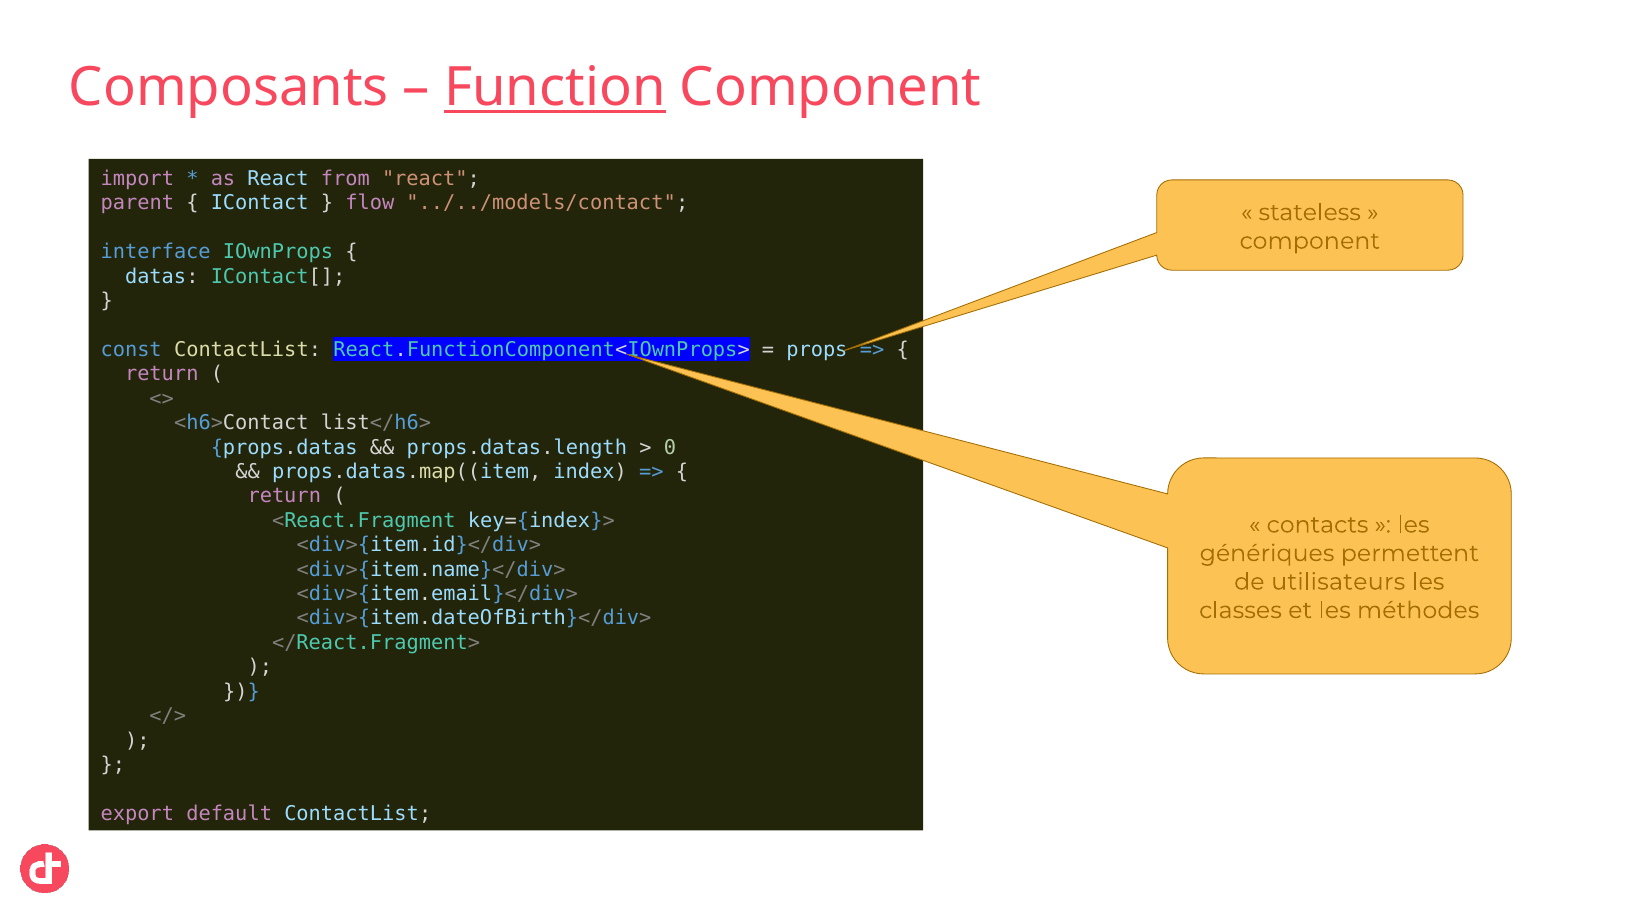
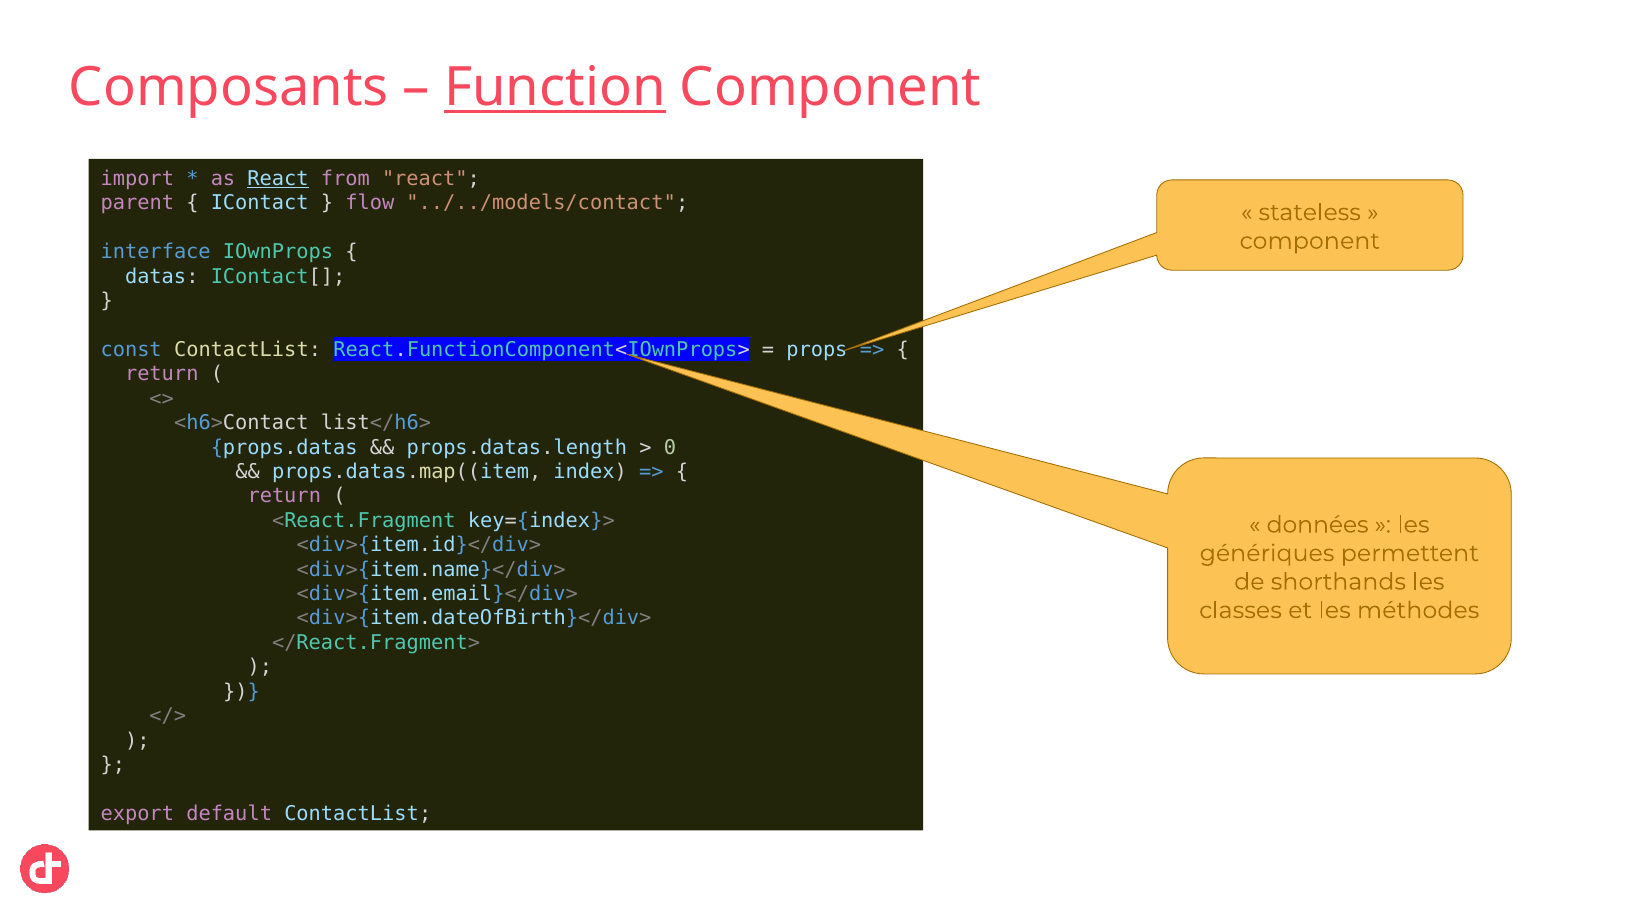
React underline: none -> present (278, 179)
contacts: contacts -> données (1318, 525)
utilisateurs: utilisateurs -> shorthands (1338, 582)
